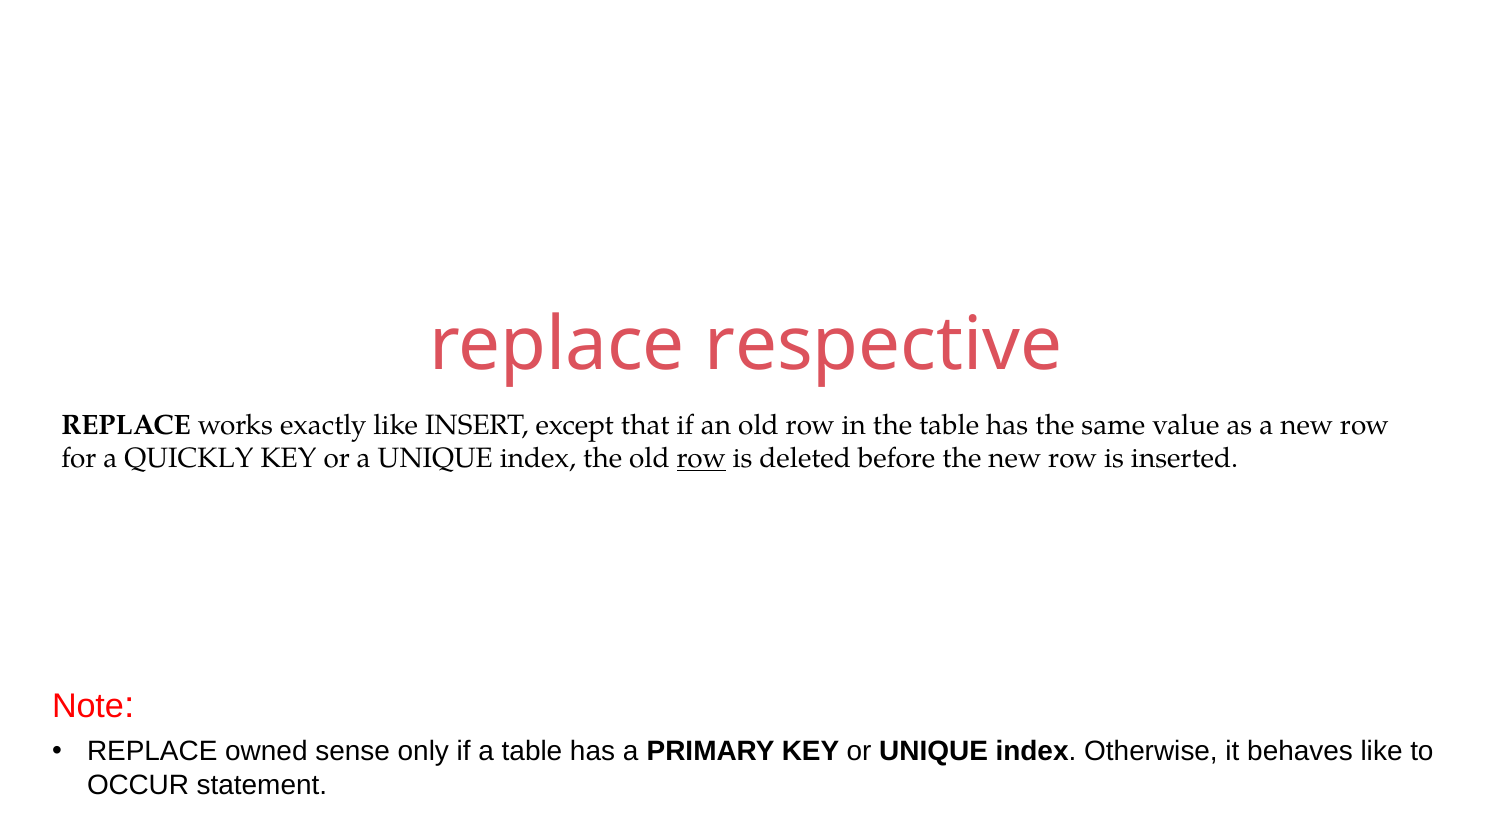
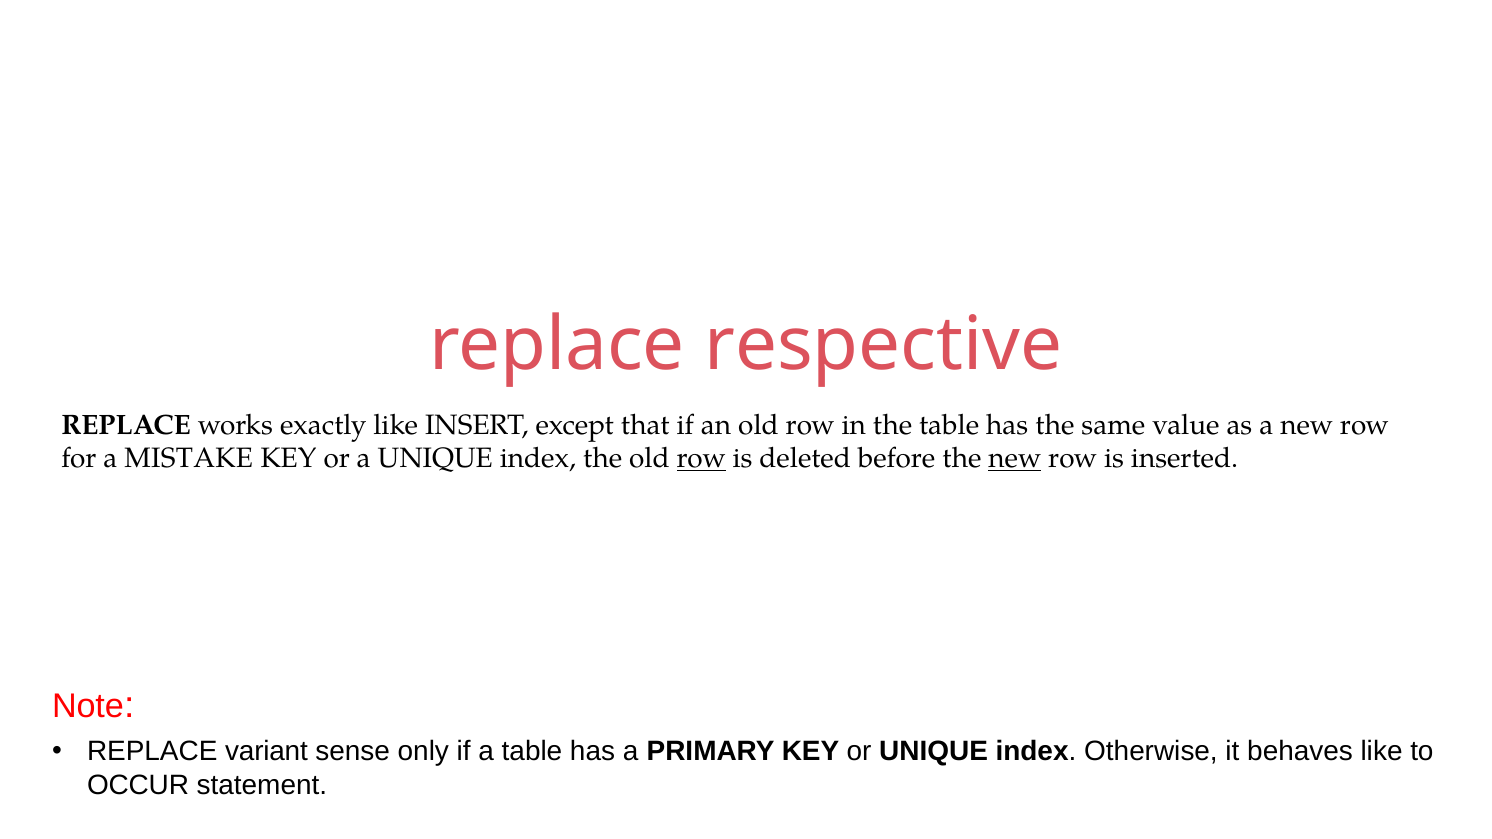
QUICKLY: QUICKLY -> MISTAKE (189, 459)
new underline: none -> present (1015, 459)
owned: owned -> variant (266, 752)
